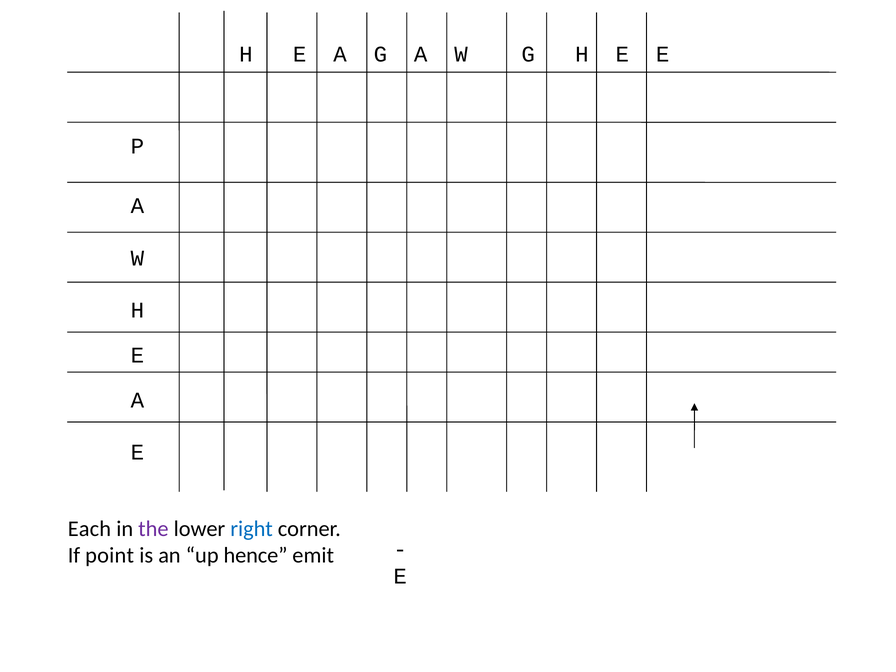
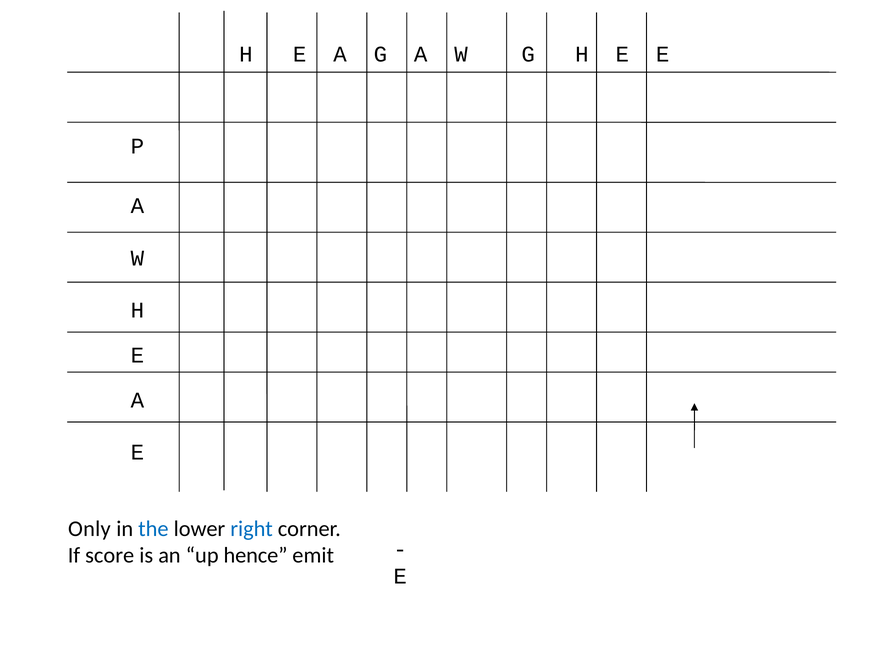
Each: Each -> Only (89, 529)
the colour: purple -> blue (153, 529)
point: point -> score (110, 556)
